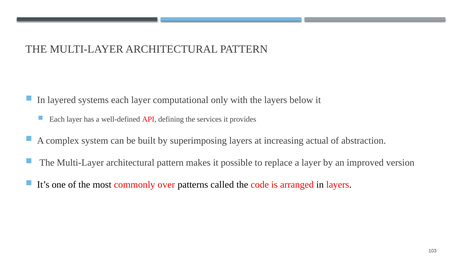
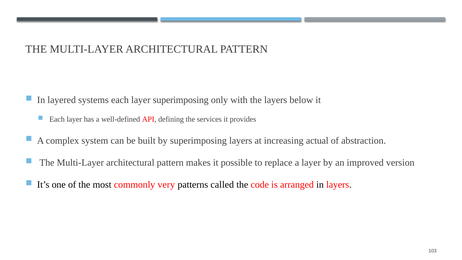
layer computational: computational -> superimposing (181, 100)
over: over -> very (166, 185)
